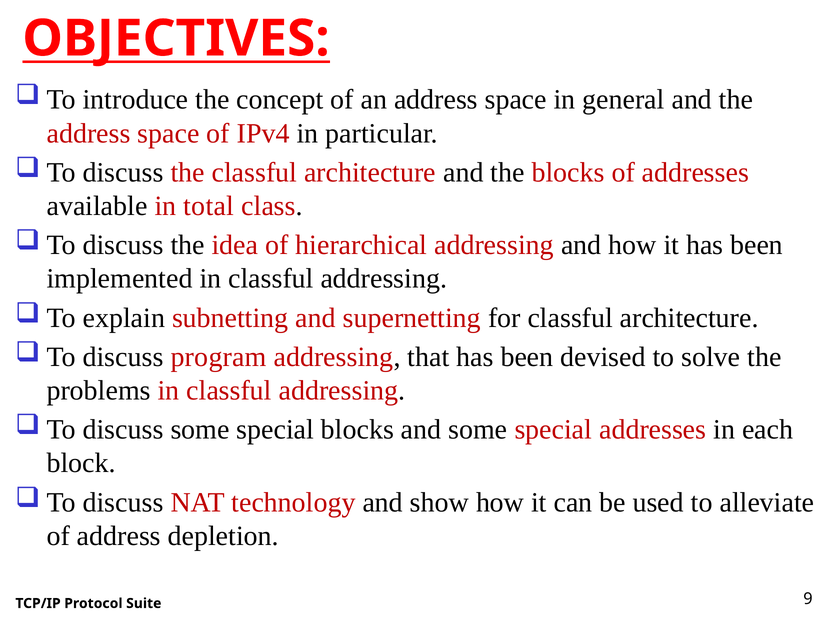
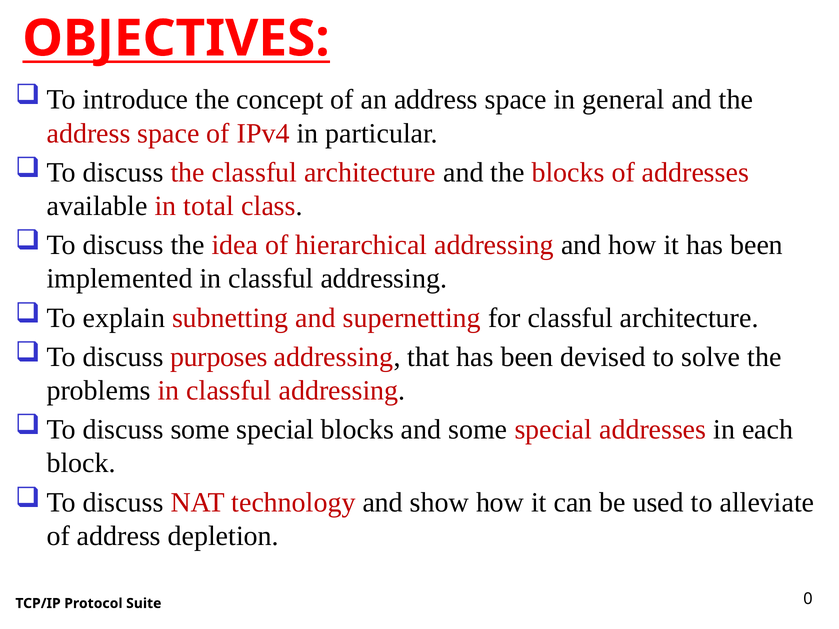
program: program -> purposes (219, 357)
9: 9 -> 0 (808, 599)
